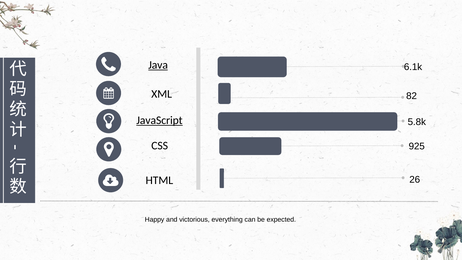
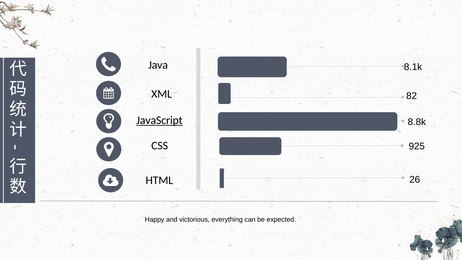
Java underline: present -> none (158, 65)
6.1k: 6.1k -> 8.1k (413, 67)
5.8k: 5.8k -> 8.8k (417, 122)
